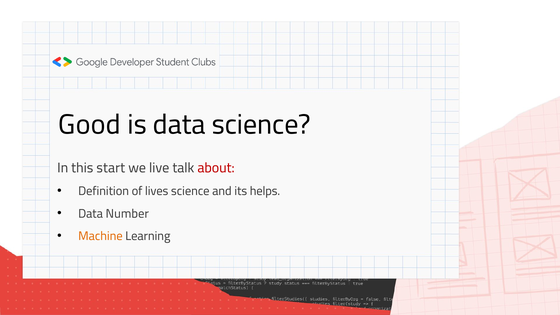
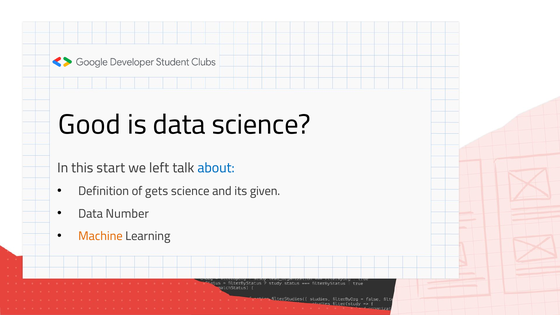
live: live -> left (159, 168)
about colour: red -> blue (216, 168)
lives: lives -> gets (157, 191)
helps: helps -> given (265, 191)
